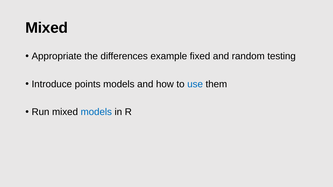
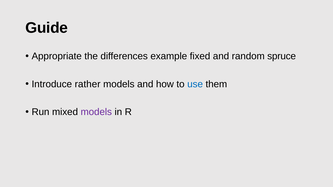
Mixed: Mixed -> Guide (47, 28)
testing: testing -> spruce (282, 56)
points: points -> rather (88, 84)
models colour: blue -> purple (96, 112)
